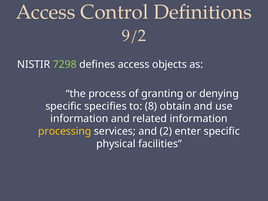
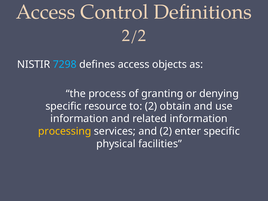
9/2: 9/2 -> 2/2 (134, 36)
7298 colour: light green -> light blue (65, 65)
specifies: specifies -> resource (106, 106)
to 8: 8 -> 2 (151, 106)
